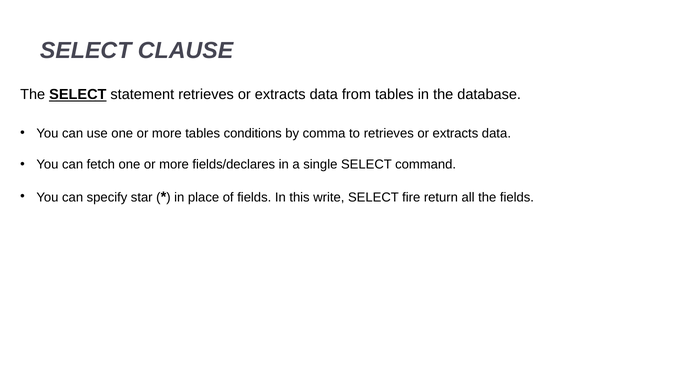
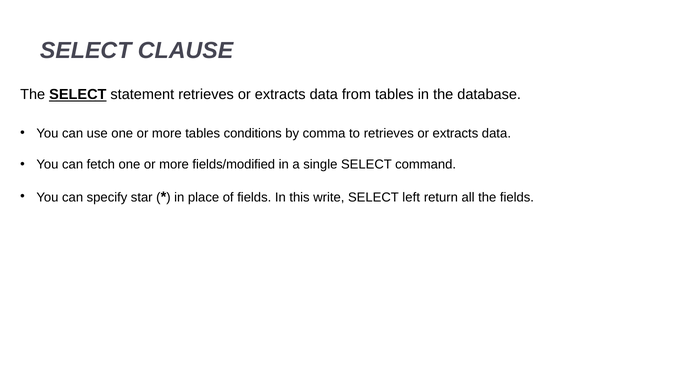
fields/declares: fields/declares -> fields/modified (234, 164)
fire: fire -> left (411, 197)
